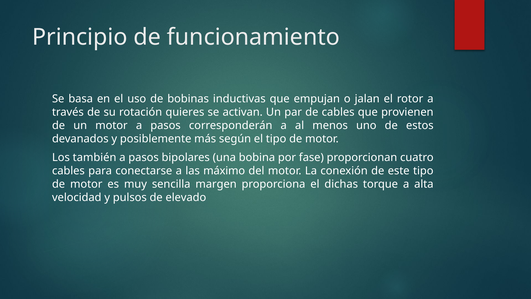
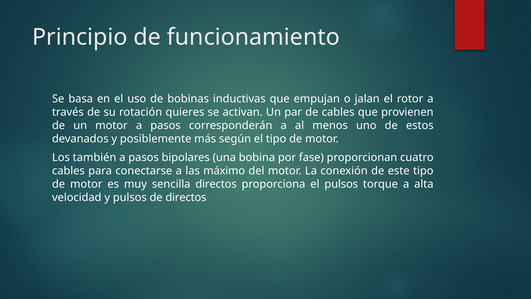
sencilla margen: margen -> directos (216, 184)
el dichas: dichas -> pulsos (341, 184)
de elevado: elevado -> directos (186, 197)
